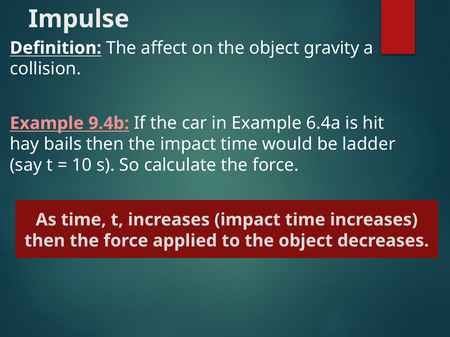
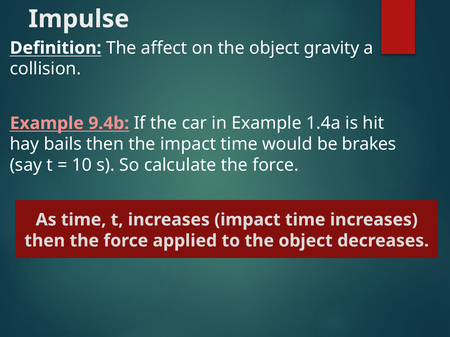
6.4a: 6.4a -> 1.4a (323, 123)
ladder: ladder -> brakes (369, 144)
